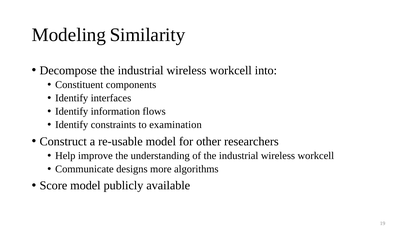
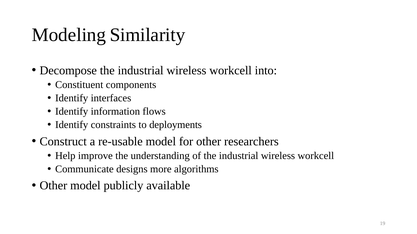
examination: examination -> deployments (176, 125)
Score: Score -> Other (53, 186)
